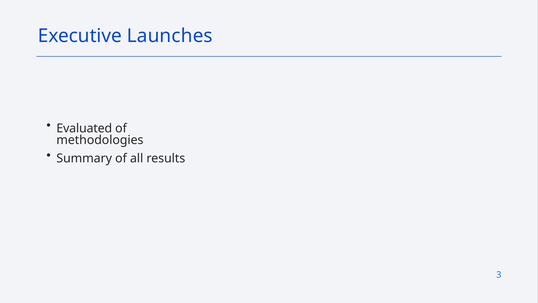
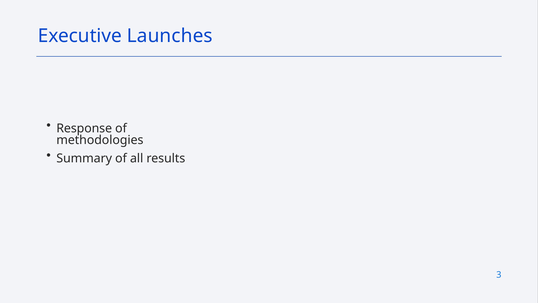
Evaluated: Evaluated -> Response (84, 128)
